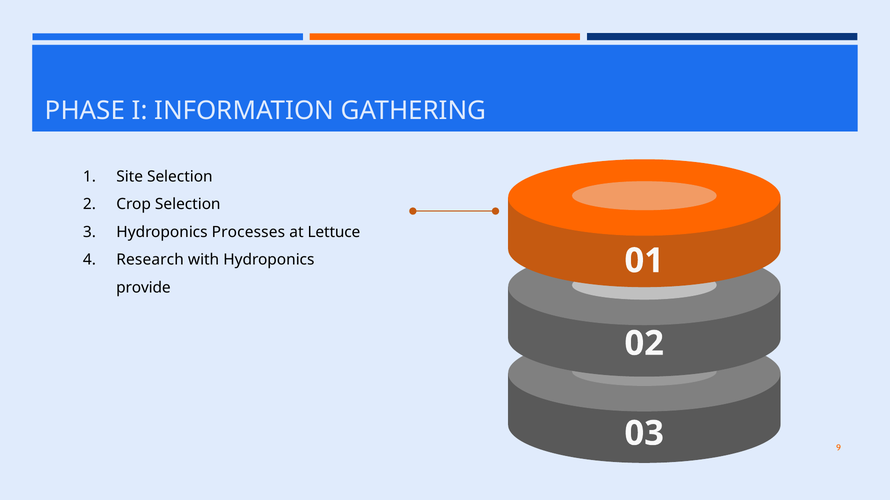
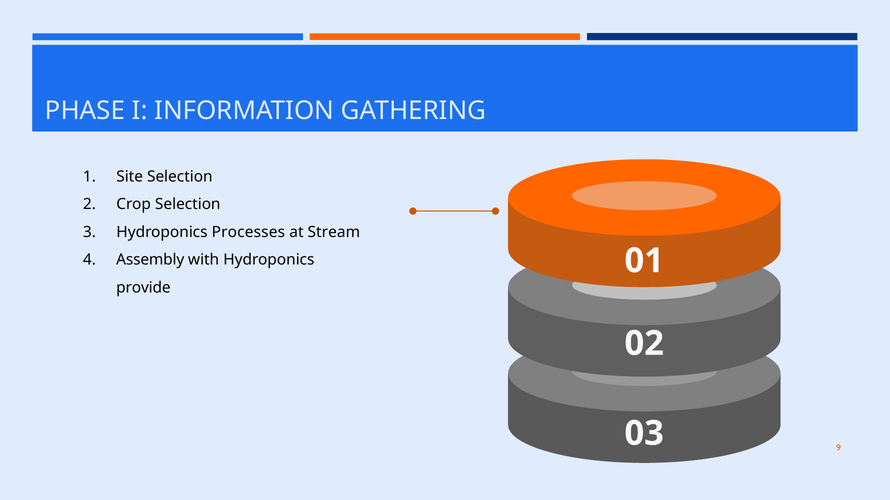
Lettuce: Lettuce -> Stream (334, 232)
Research: Research -> Assembly (150, 260)
